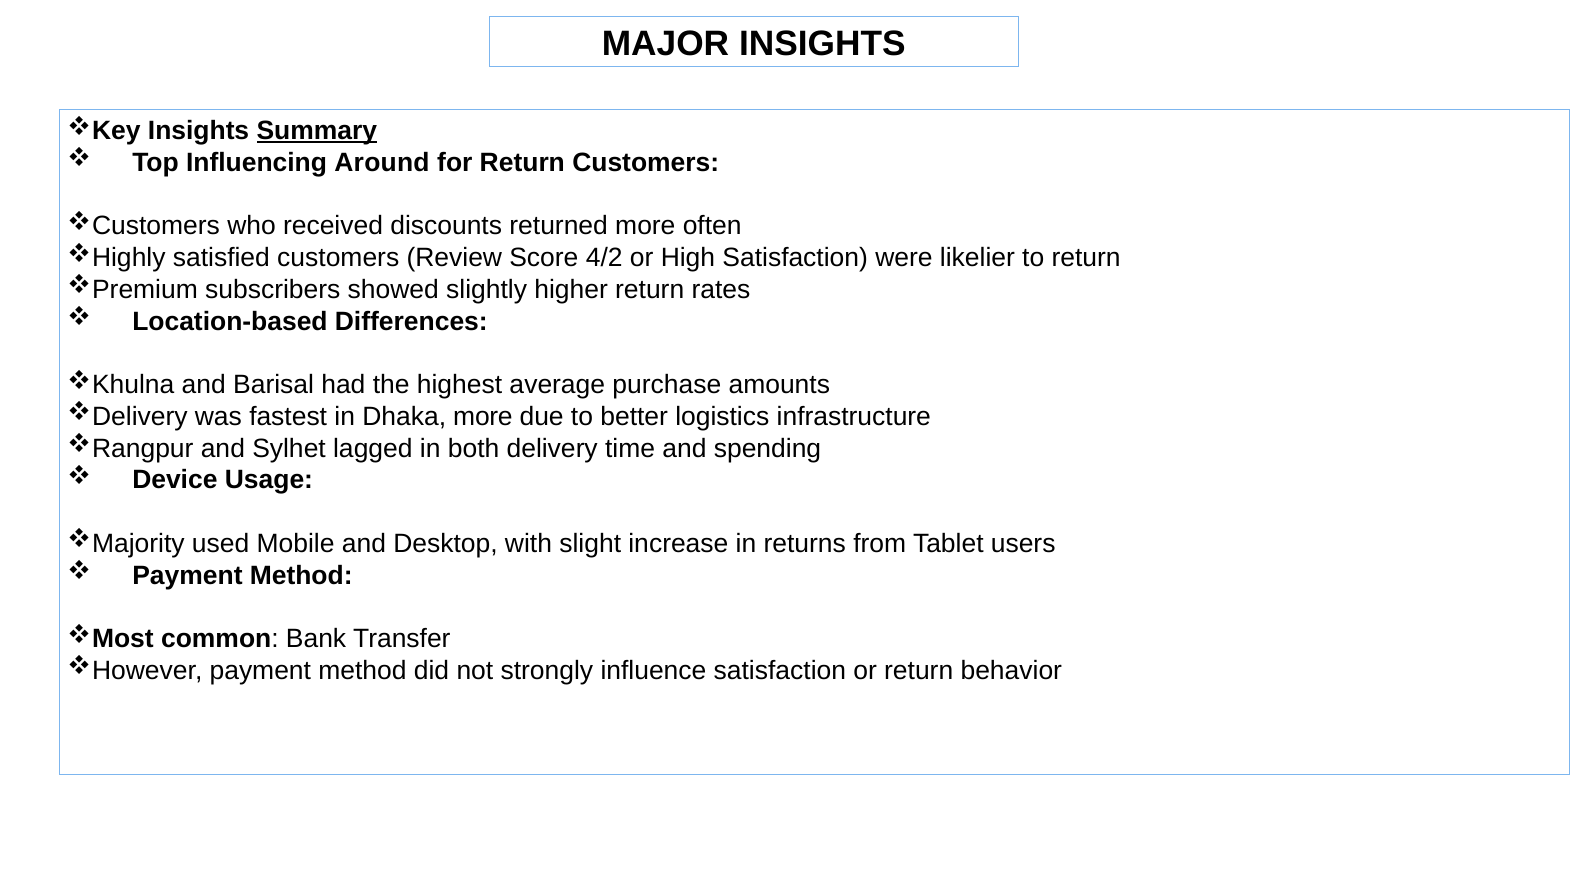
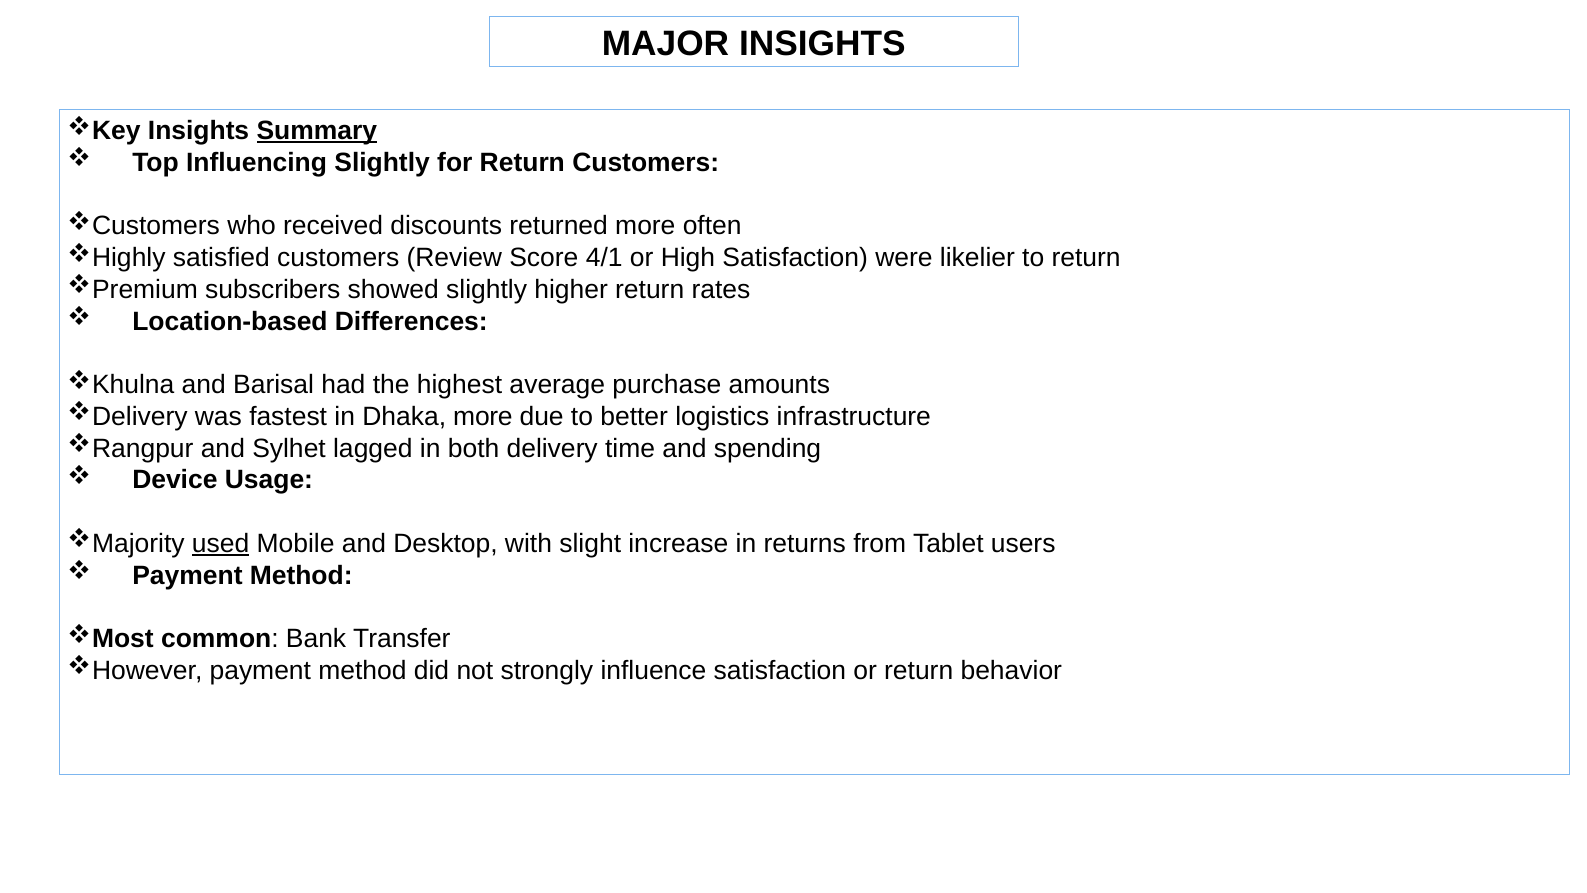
Influencing Around: Around -> Slightly (382, 162)
4/2: 4/2 -> 4/1 (604, 258)
used underline: none -> present (221, 543)
